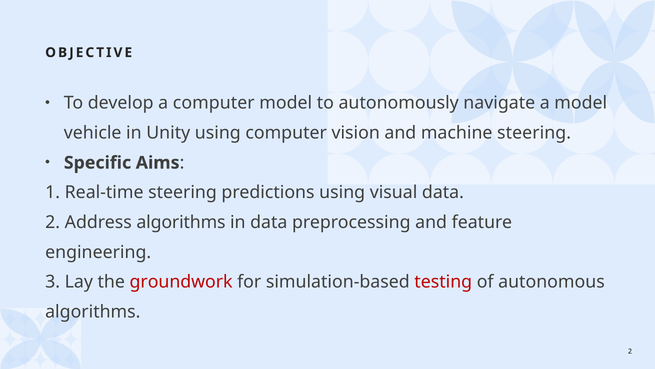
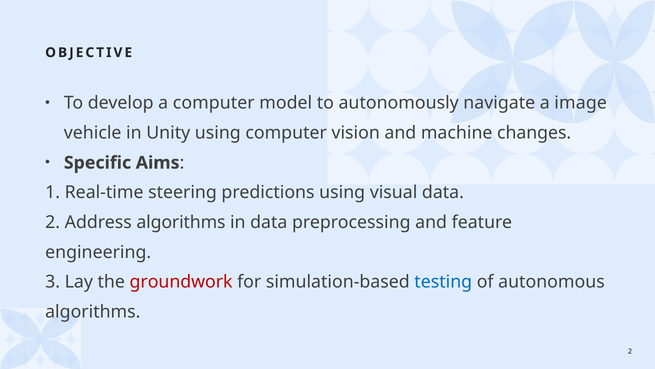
a model: model -> image (581, 103)
machine steering: steering -> changes (534, 133)
testing colour: red -> blue (443, 282)
